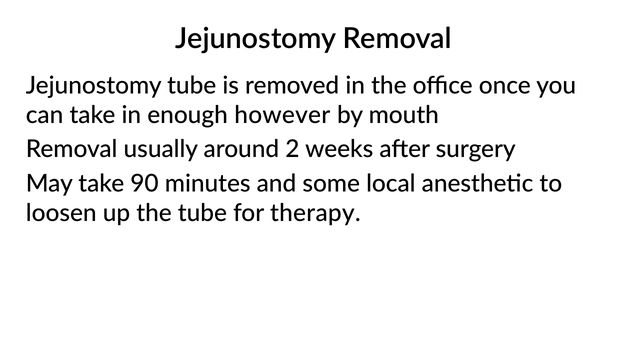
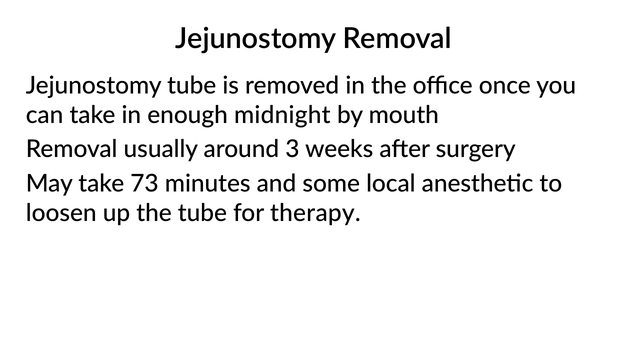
however: however -> midnight (282, 115)
2: 2 -> 3 (292, 149)
90: 90 -> 73 (145, 184)
